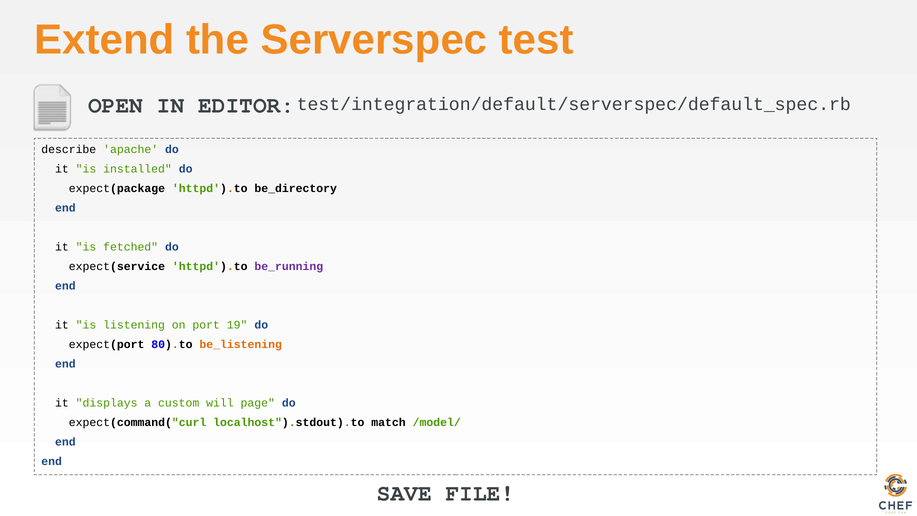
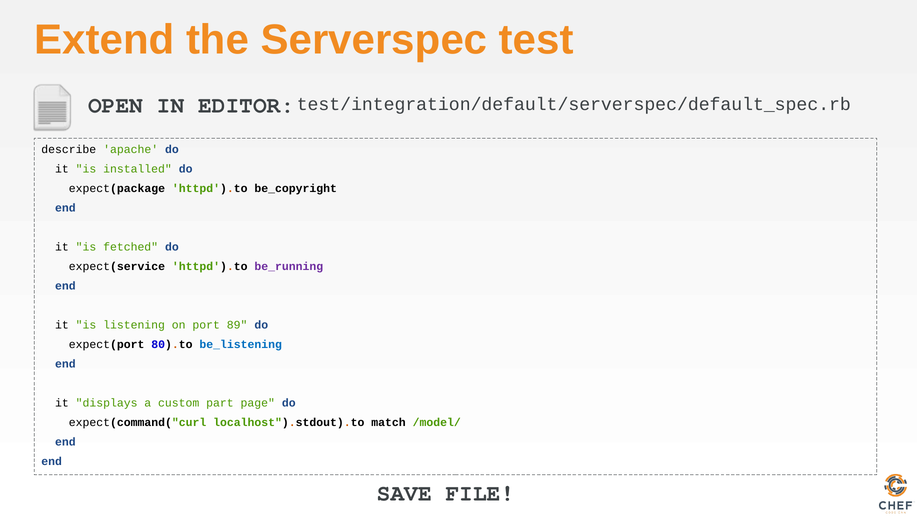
be_directory: be_directory -> be_copyright (296, 188)
19: 19 -> 89 (237, 325)
be_listening colour: orange -> blue (241, 344)
will: will -> part (220, 403)
